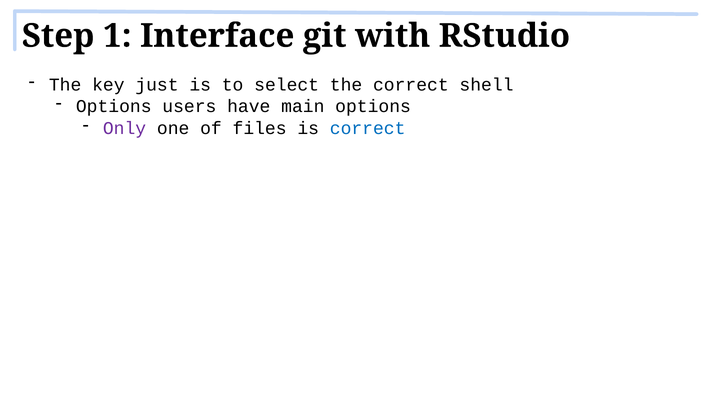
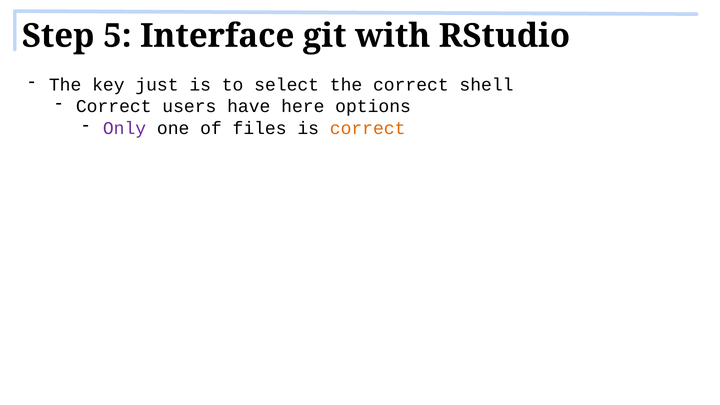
1: 1 -> 5 (117, 36)
Options: Options -> Correct (114, 106)
main: main -> here (303, 106)
correct colour: blue -> orange (368, 128)
